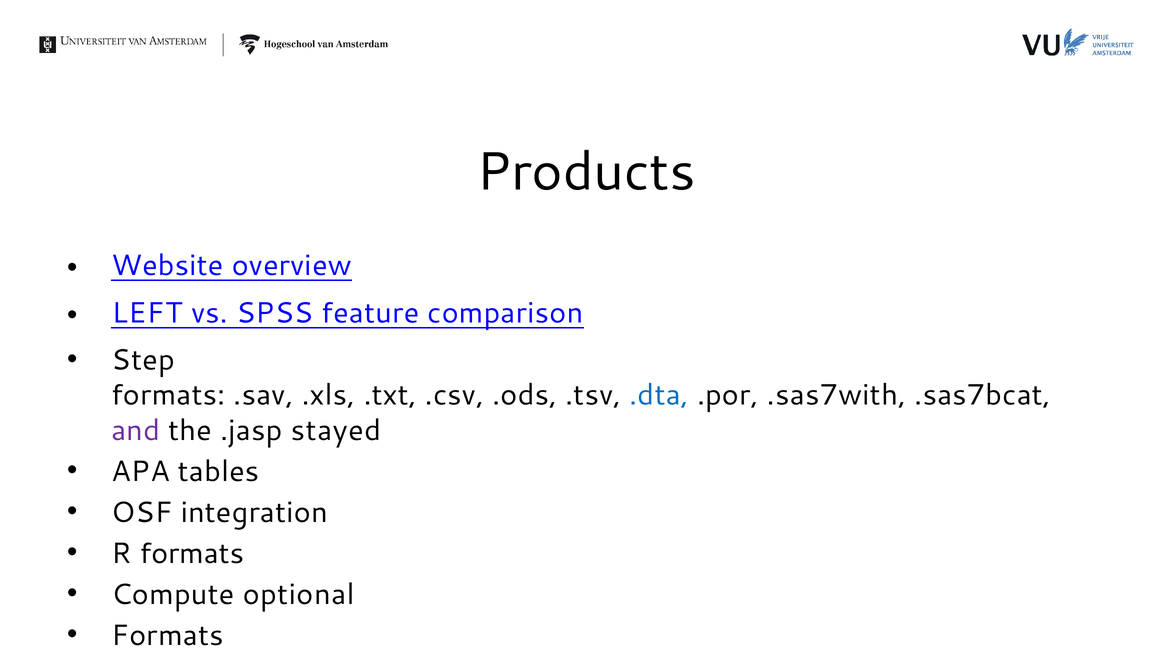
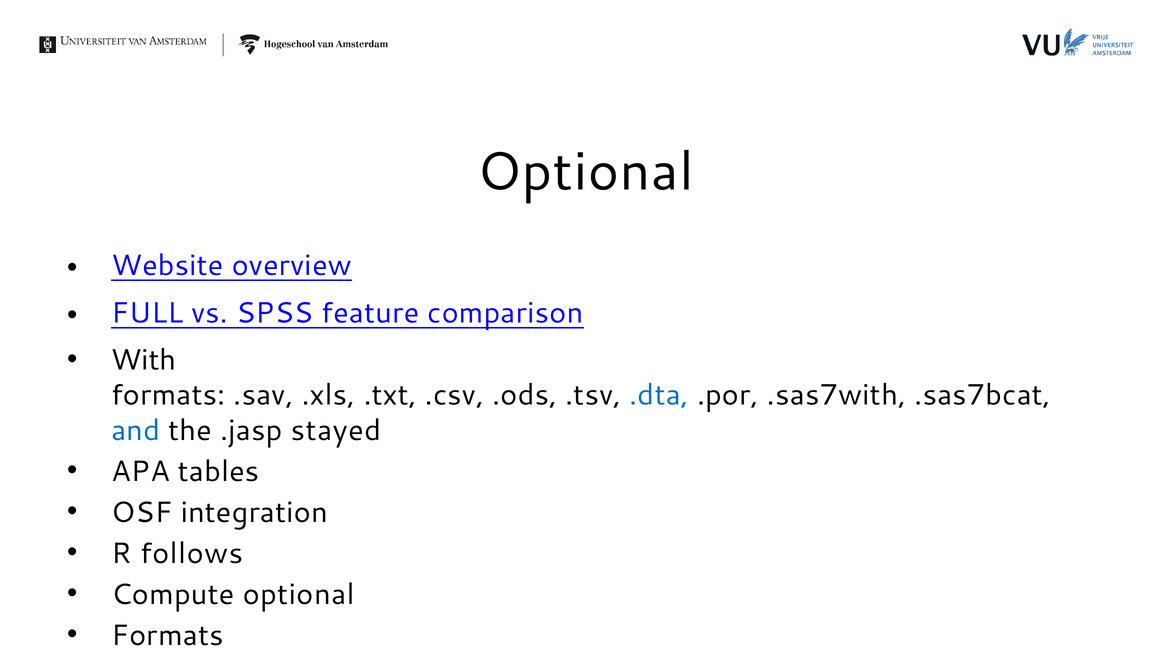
Products: Products -> Optional (586, 172)
LEFT: LEFT -> FULL (147, 313)
Step: Step -> With (144, 360)
and colour: purple -> blue (136, 431)
R formats: formats -> follows (192, 554)
